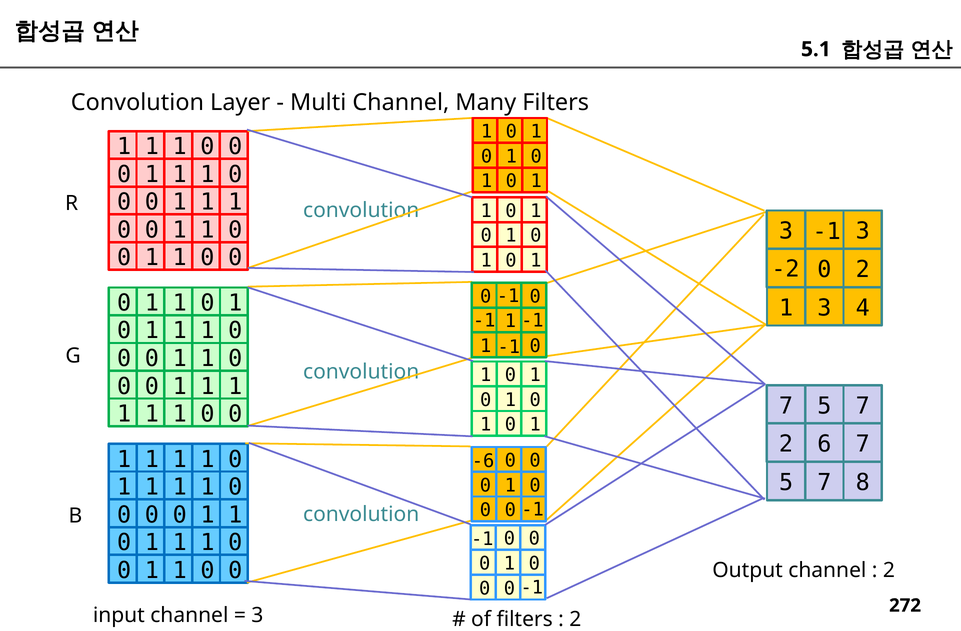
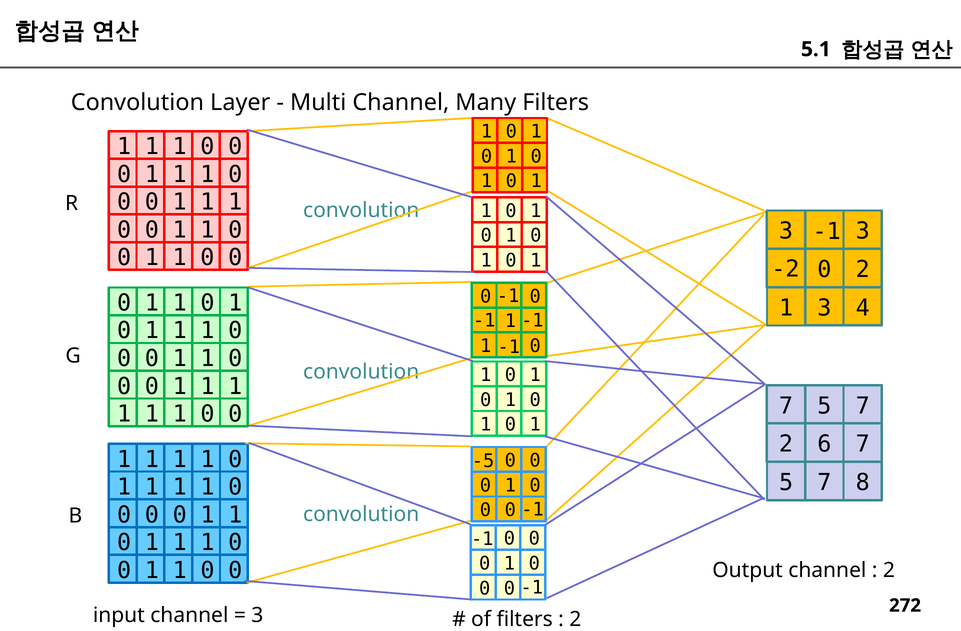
-6: -6 -> -5 (483, 461)
